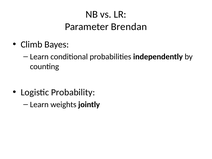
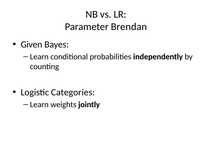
Climb: Climb -> Given (32, 44)
Probability: Probability -> Categories (73, 92)
